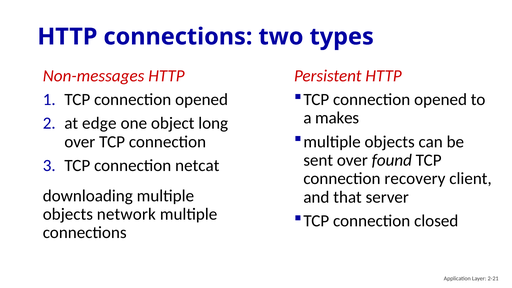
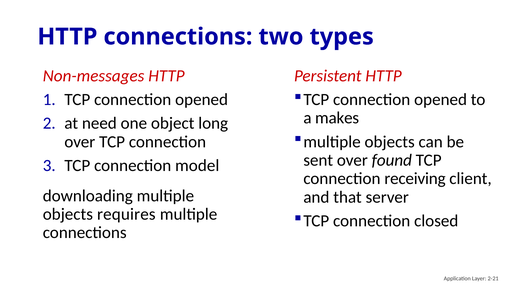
edge: edge -> need (99, 123)
netcat: netcat -> model (197, 166)
recovery: recovery -> receiving (415, 179)
network: network -> requires (126, 214)
